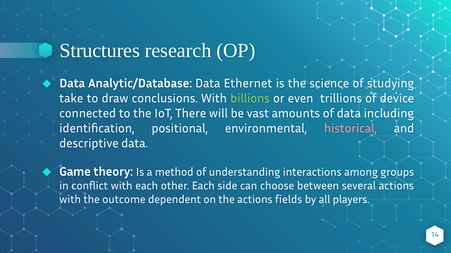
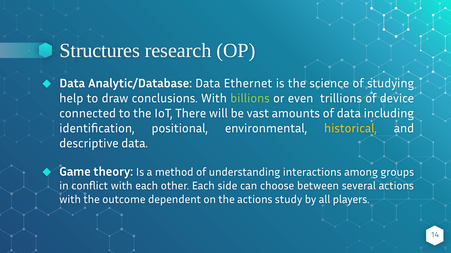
take: take -> help (71, 99)
historical colour: pink -> yellow (350, 129)
fields: fields -> study (289, 200)
